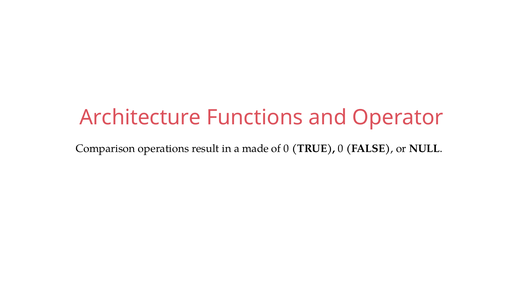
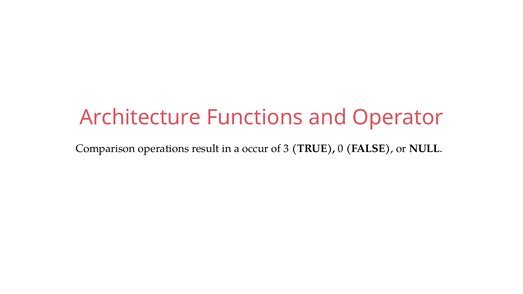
made: made -> occur (255, 149)
of 0: 0 -> 3 (286, 149)
